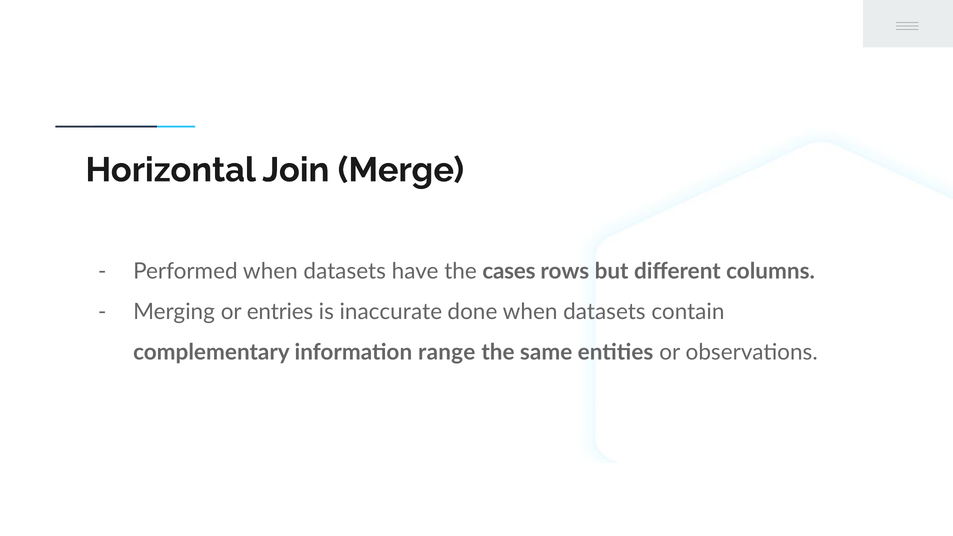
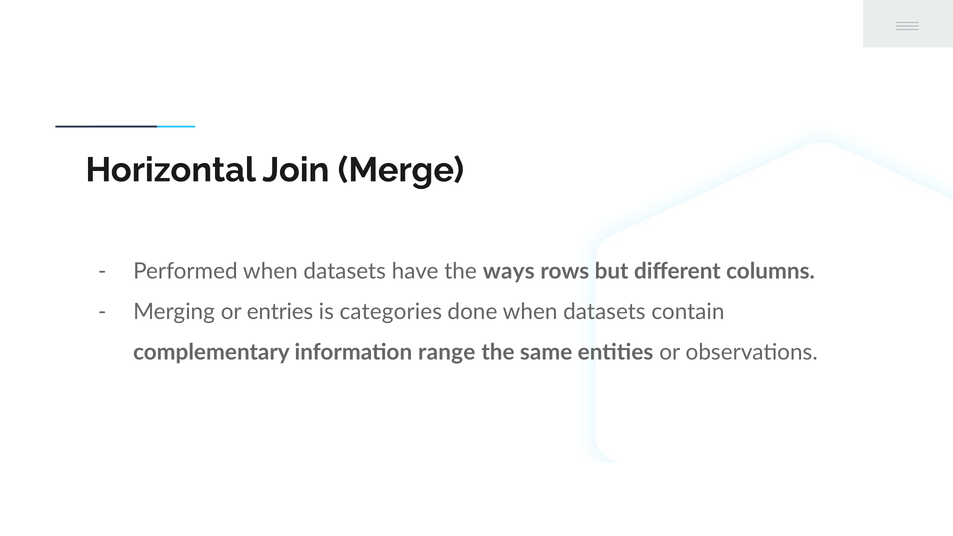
cases: cases -> ways (509, 271)
inaccurate: inaccurate -> categories (391, 312)
